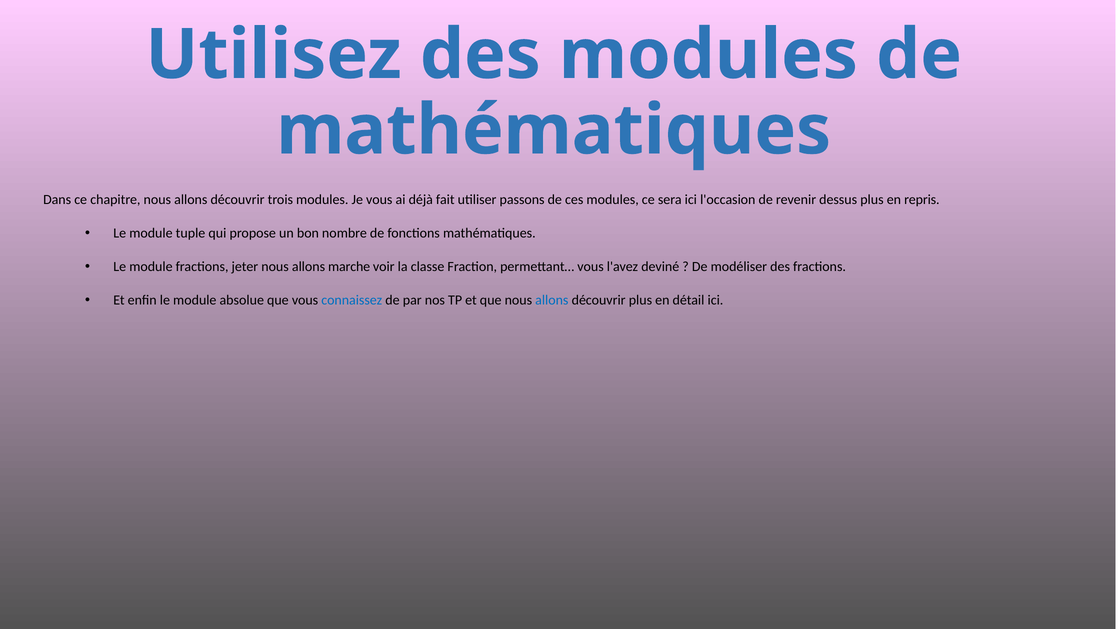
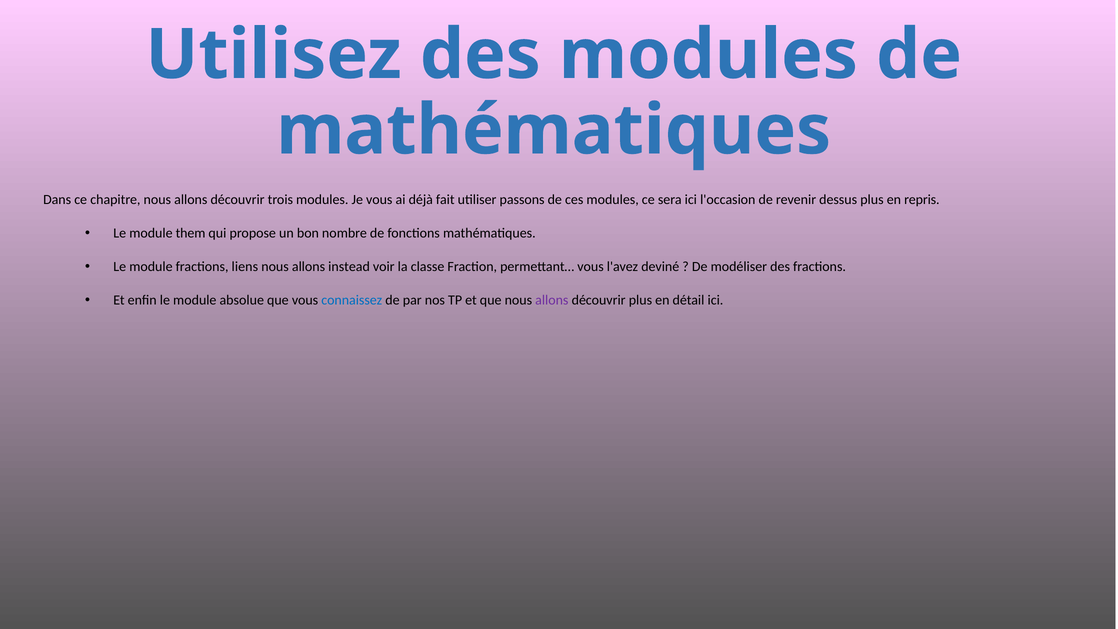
tuple: tuple -> them (191, 233)
jeter: jeter -> liens (245, 267)
marche: marche -> instead (349, 267)
allons colour: blue -> purple (552, 300)
